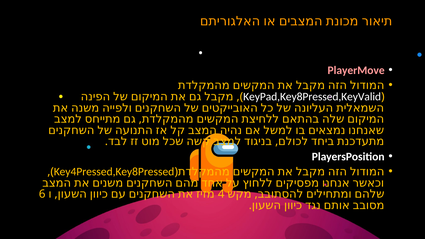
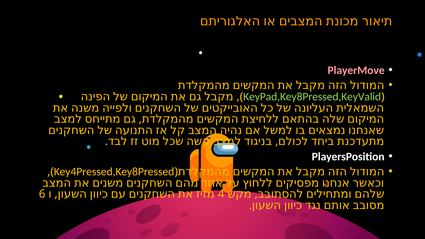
KeyPad,Key8Pressed,KeyValid colour: white -> light green (312, 97)
